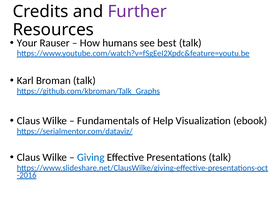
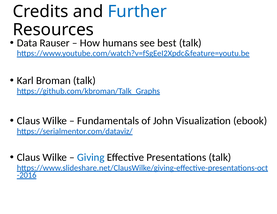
Further colour: purple -> blue (137, 11)
Your: Your -> Data (27, 43)
Help: Help -> John (163, 121)
